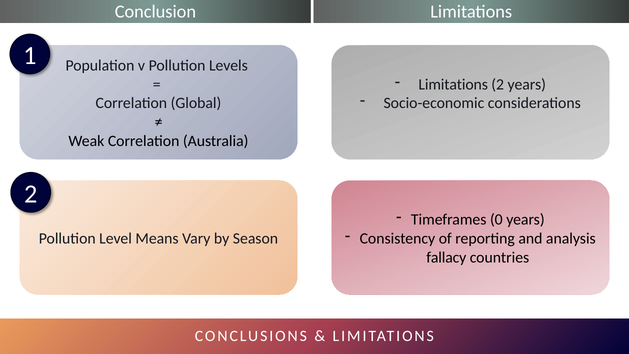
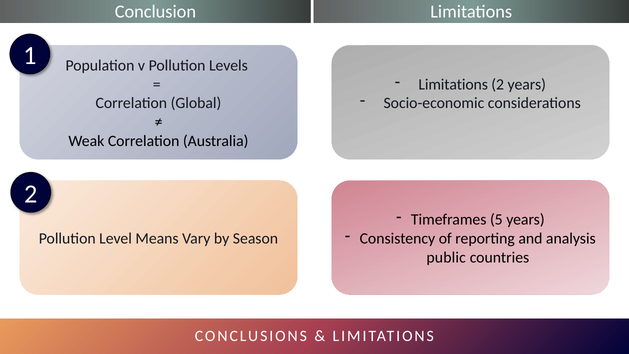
0: 0 -> 5 (496, 220)
fallacy: fallacy -> public (446, 257)
